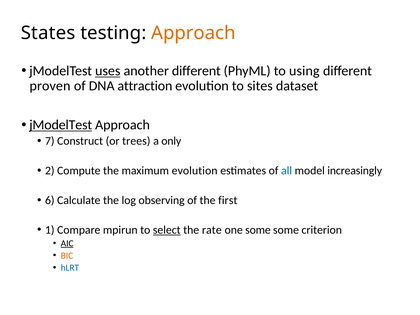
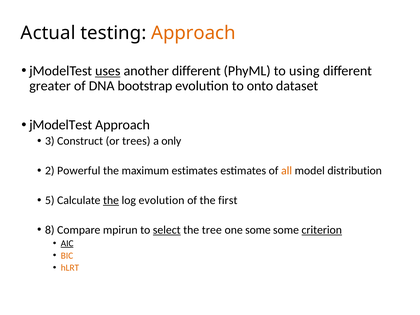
States: States -> Actual (48, 33)
proven: proven -> greater (50, 86)
attraction: attraction -> bootstrap (145, 86)
sites: sites -> onto (260, 86)
jModelTest underline: present -> none (61, 125)
7: 7 -> 3 (50, 141)
Compute: Compute -> Powerful (79, 171)
maximum evolution: evolution -> estimates (195, 171)
all colour: blue -> orange (287, 171)
increasingly: increasingly -> distribution (355, 171)
6: 6 -> 5 (50, 200)
the underline: none -> present (111, 200)
log observing: observing -> evolution (162, 200)
1: 1 -> 8 (50, 230)
rate: rate -> tree (212, 230)
criterion underline: none -> present (322, 230)
hLRT colour: blue -> orange (70, 268)
